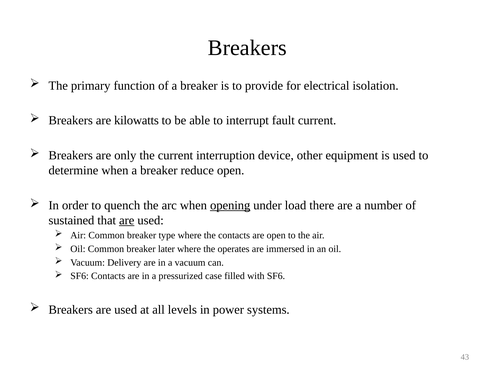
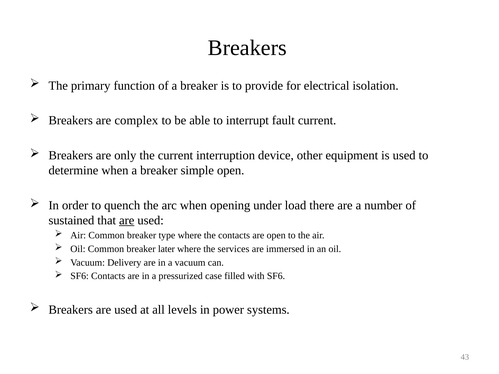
kilowatts: kilowatts -> complex (136, 121)
reduce: reduce -> simple (197, 170)
opening underline: present -> none (230, 205)
operates: operates -> services (233, 249)
